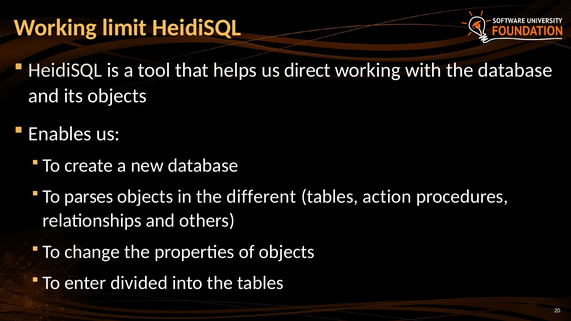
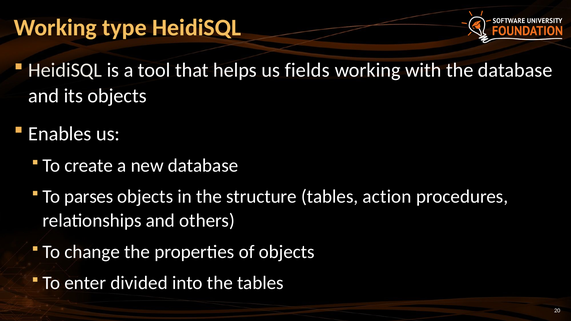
limit: limit -> type (124, 28)
direct: direct -> fields (307, 70)
different: different -> structure (261, 197)
